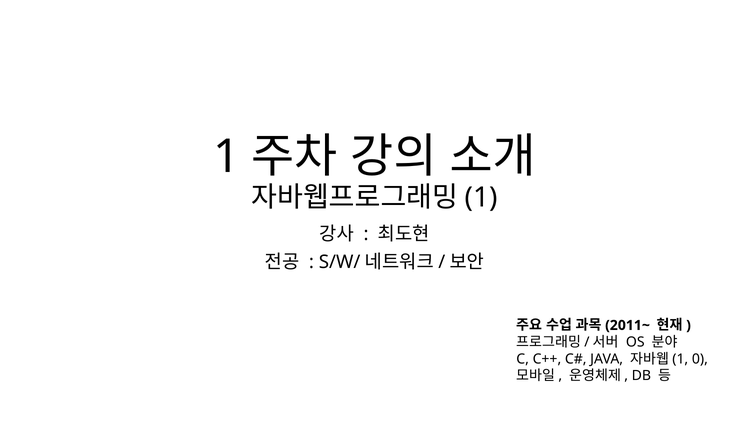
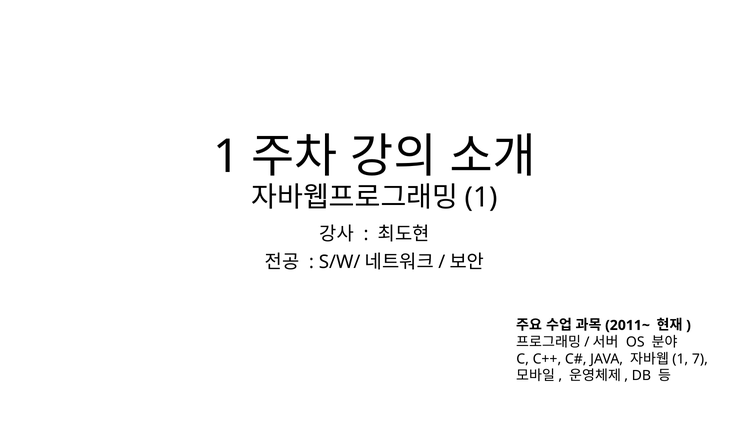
0: 0 -> 7 (700, 359)
